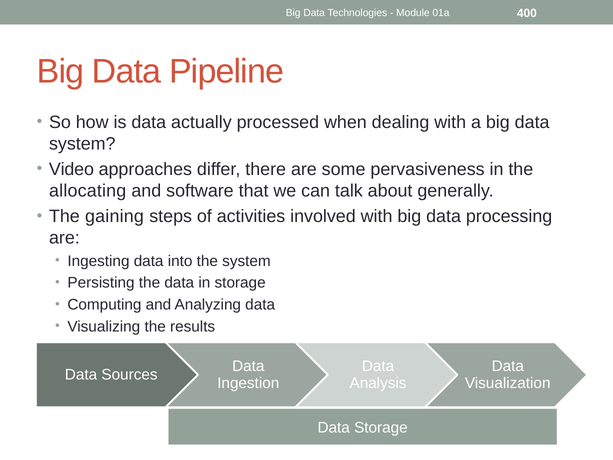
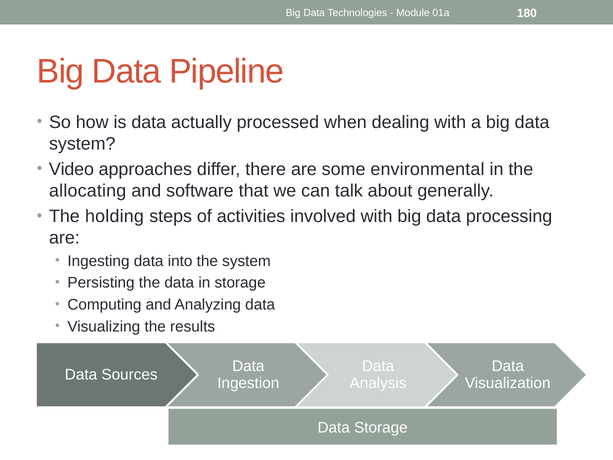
400: 400 -> 180 (527, 13)
pervasiveness: pervasiveness -> environmental (427, 169)
gaining: gaining -> holding (114, 216)
